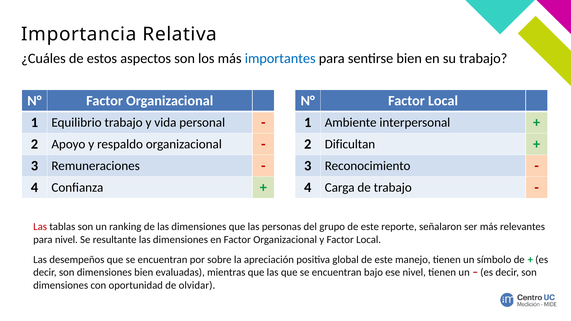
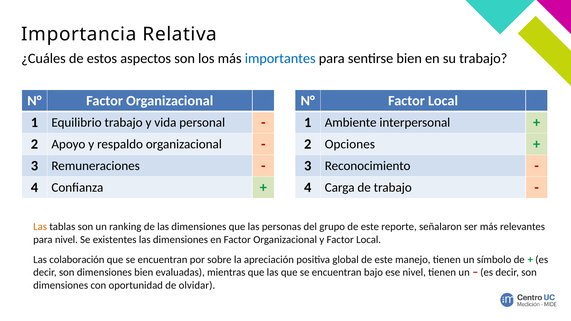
Dificultan: Dificultan -> Opciones (350, 144)
Las colour: red -> orange (40, 227)
resultante: resultante -> existentes (115, 240)
desempeños: desempeños -> colaboración (77, 260)
